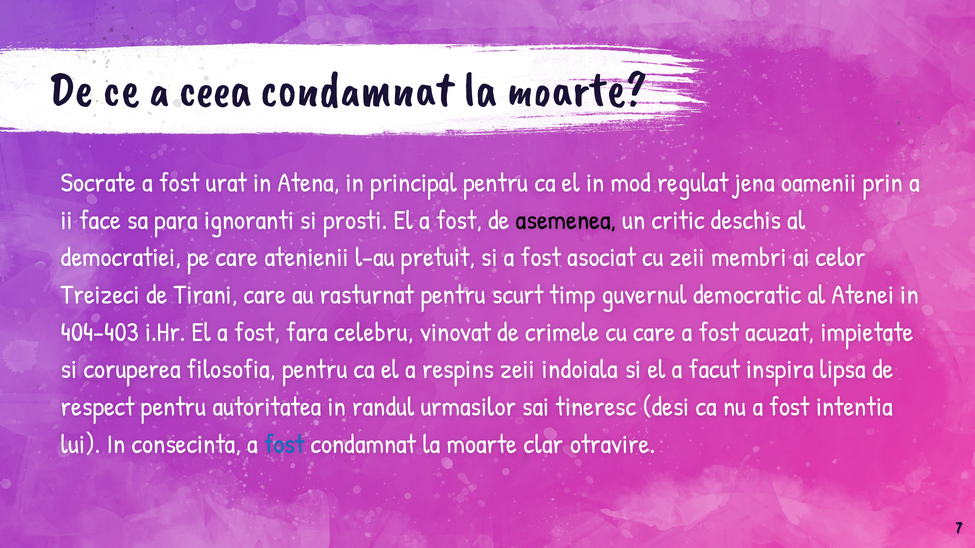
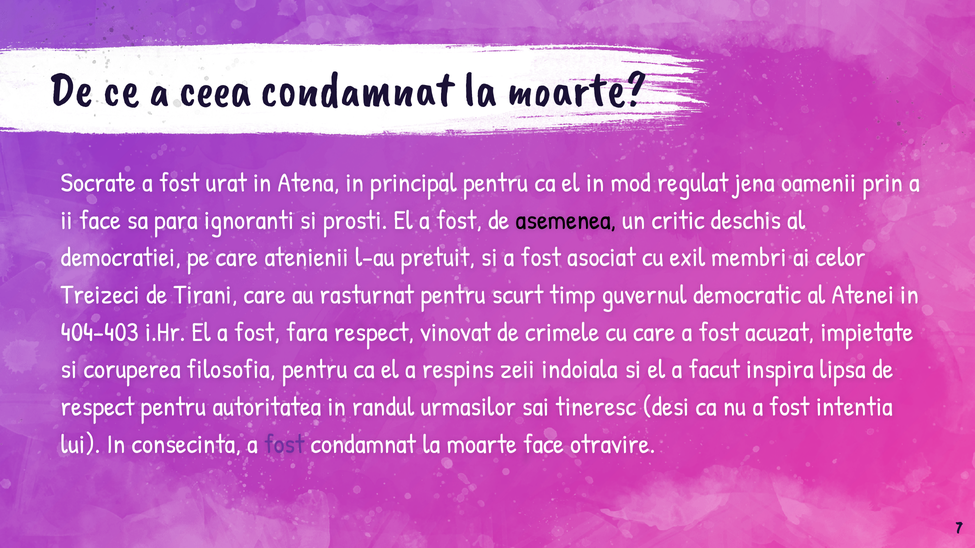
cu zeii: zeii -> exil (688, 258)
fara celebru: celebru -> respect (374, 332)
fost colour: blue -> purple (284, 445)
moarte clar: clar -> face (544, 445)
